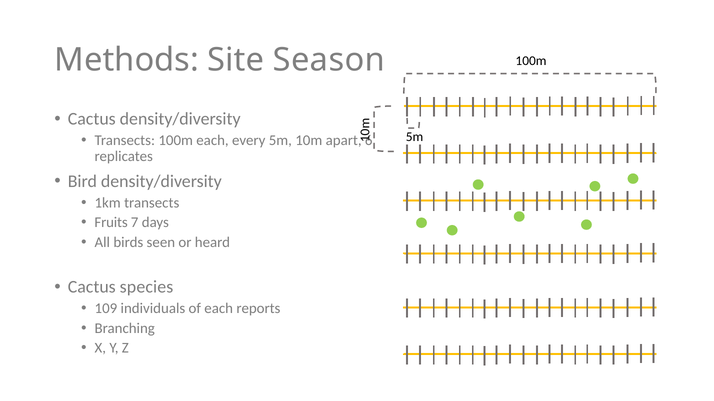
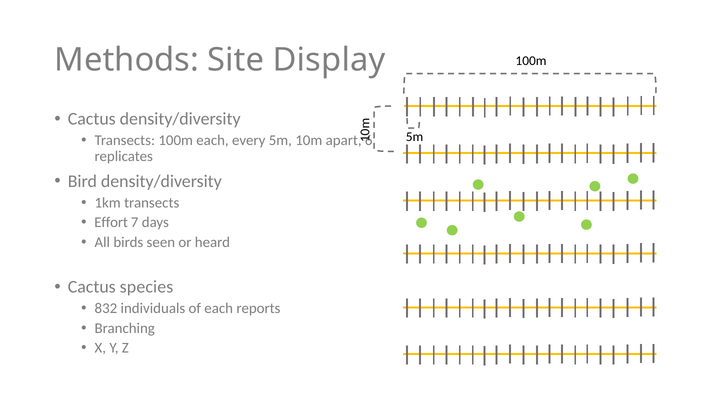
Season: Season -> Display (329, 60)
Fruits: Fruits -> Effort (111, 223)
109: 109 -> 832 (106, 309)
